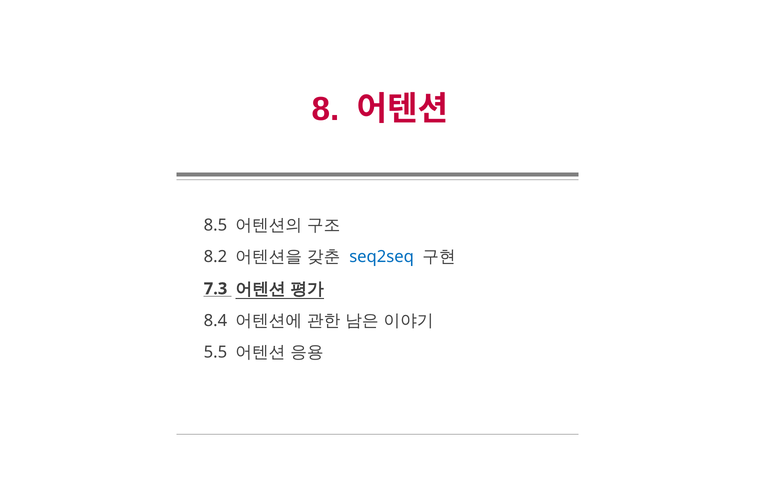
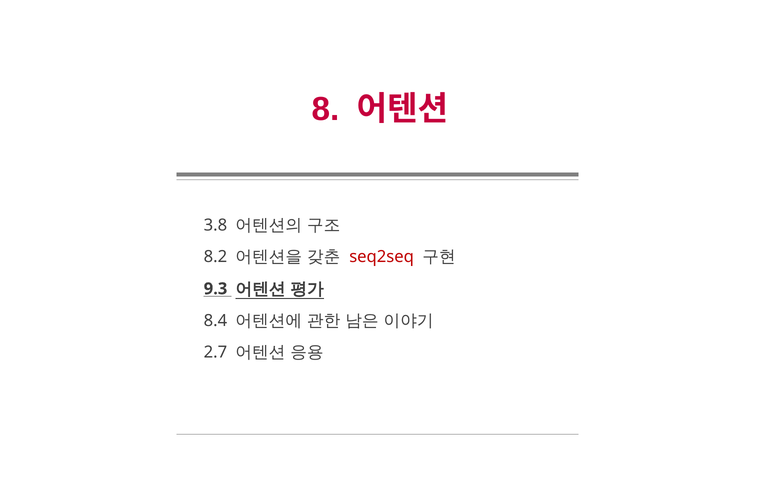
8.5: 8.5 -> 3.8 (215, 225)
seq2seq colour: blue -> red (382, 257)
7.3: 7.3 -> 9.3 (216, 289)
5.5: 5.5 -> 2.7 (215, 352)
